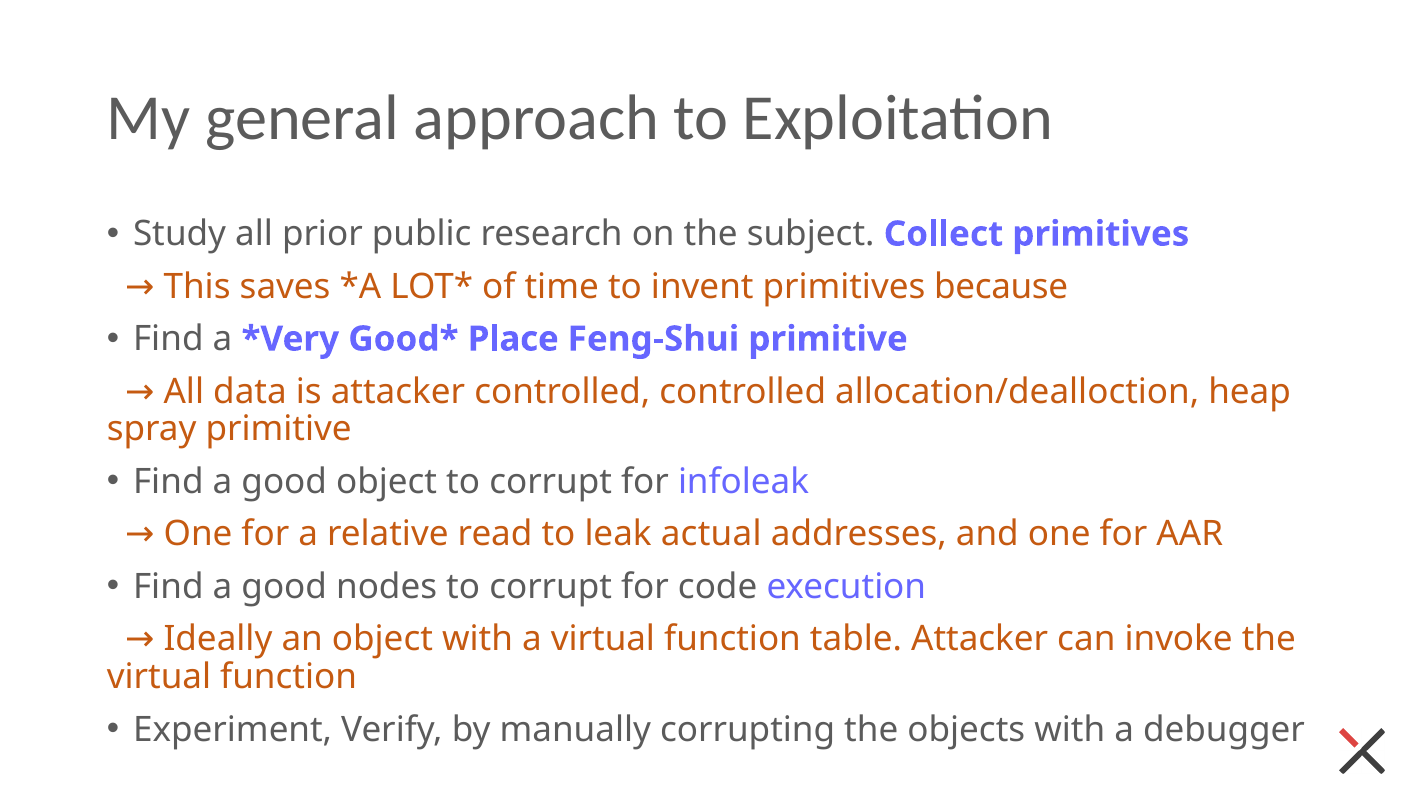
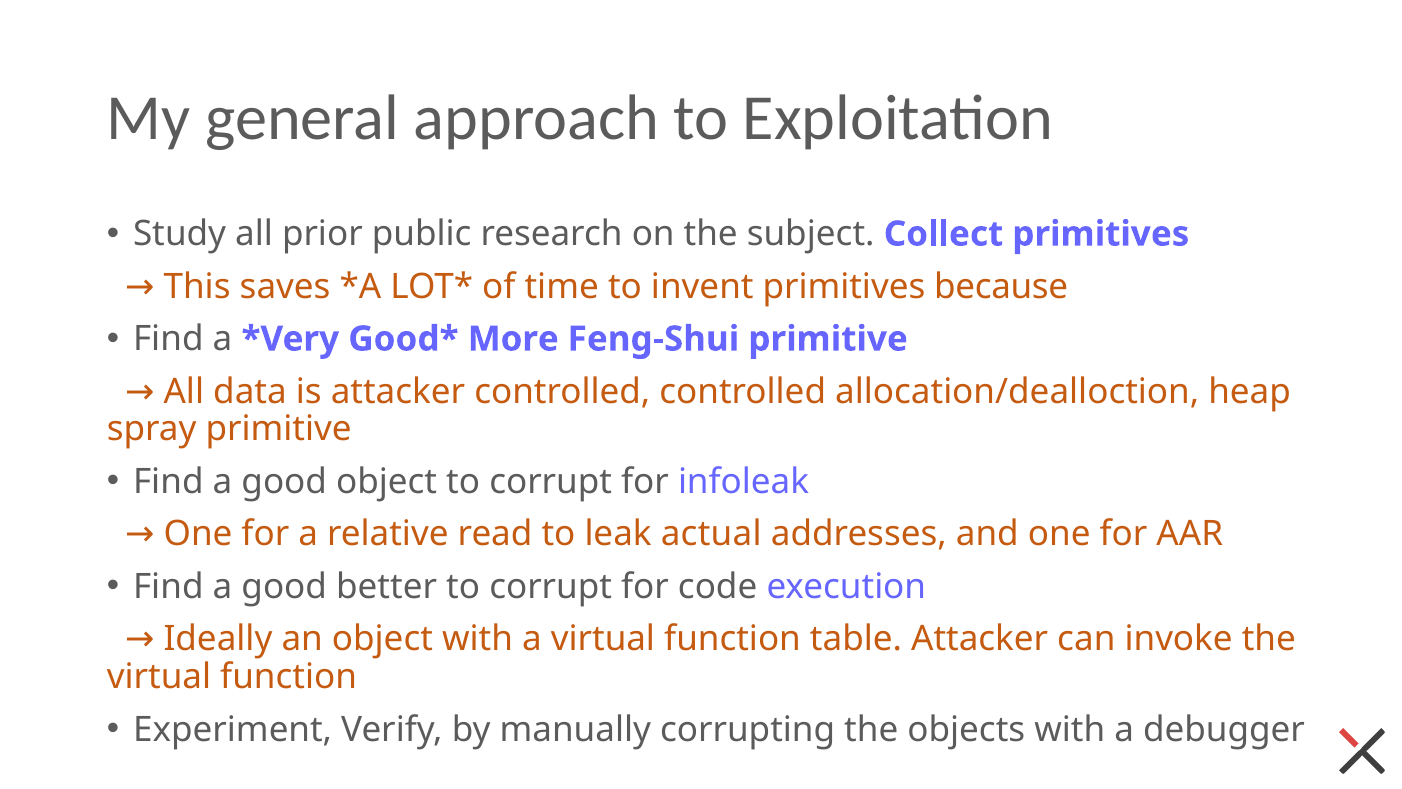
Place: Place -> More (513, 339)
nodes: nodes -> better (387, 586)
